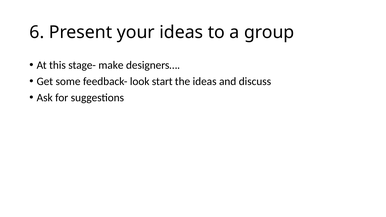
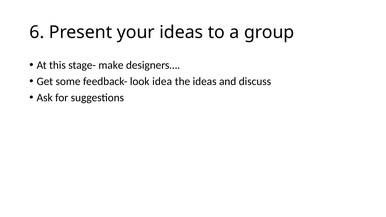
start: start -> idea (162, 81)
